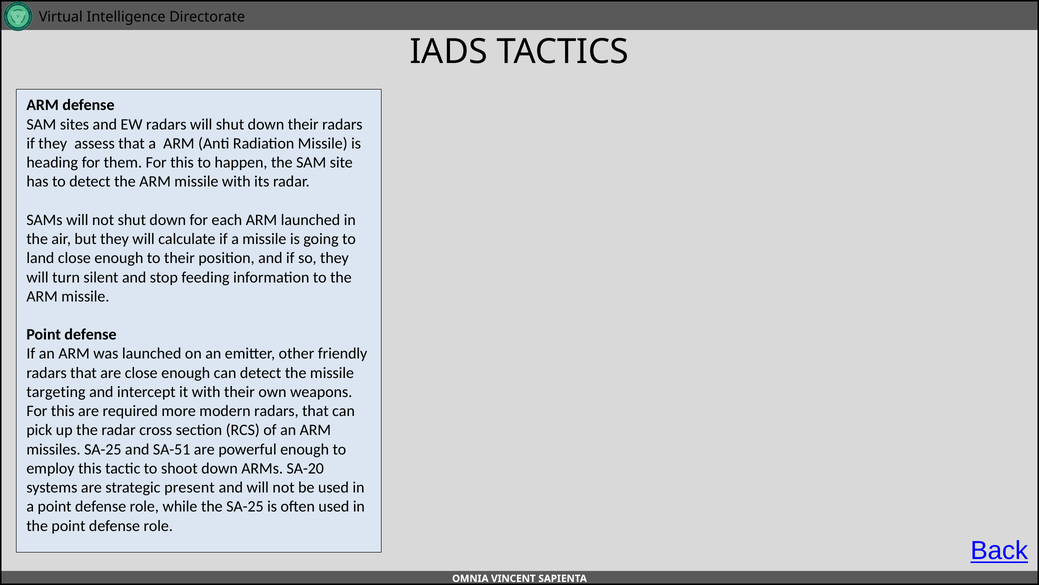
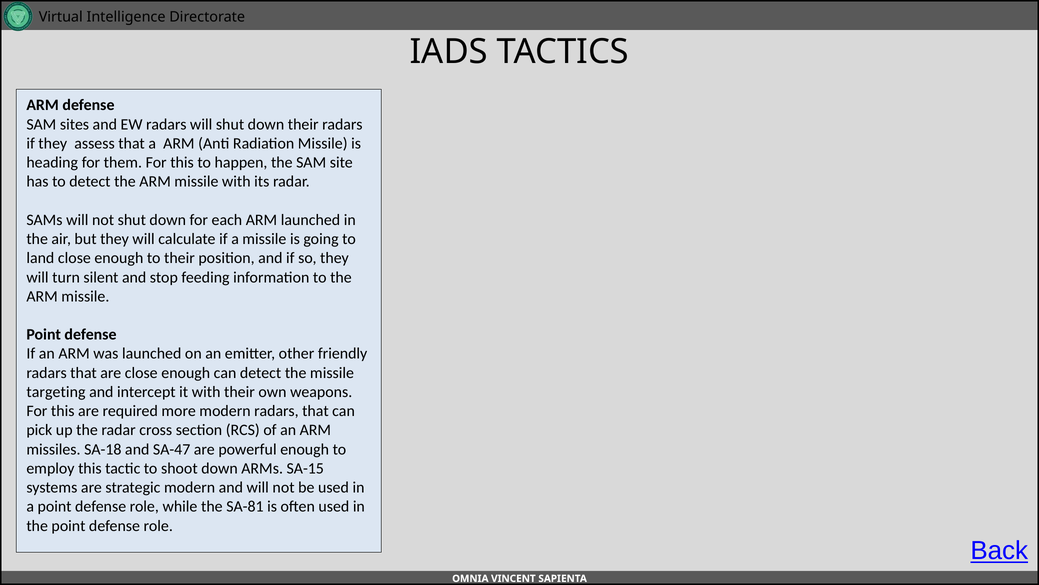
missiles SA-25: SA-25 -> SA-18 (103, 449)
SA-51: SA-51 -> SA-47 (172, 449)
SA-20: SA-20 -> SA-15 (305, 468)
strategic present: present -> modern (190, 487)
the SA-25: SA-25 -> SA-81 (245, 506)
